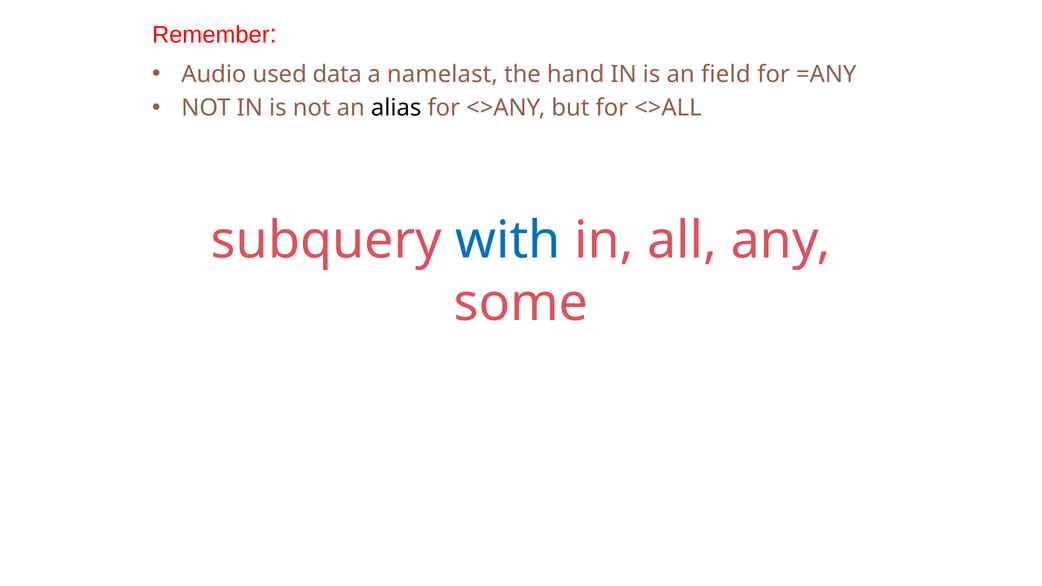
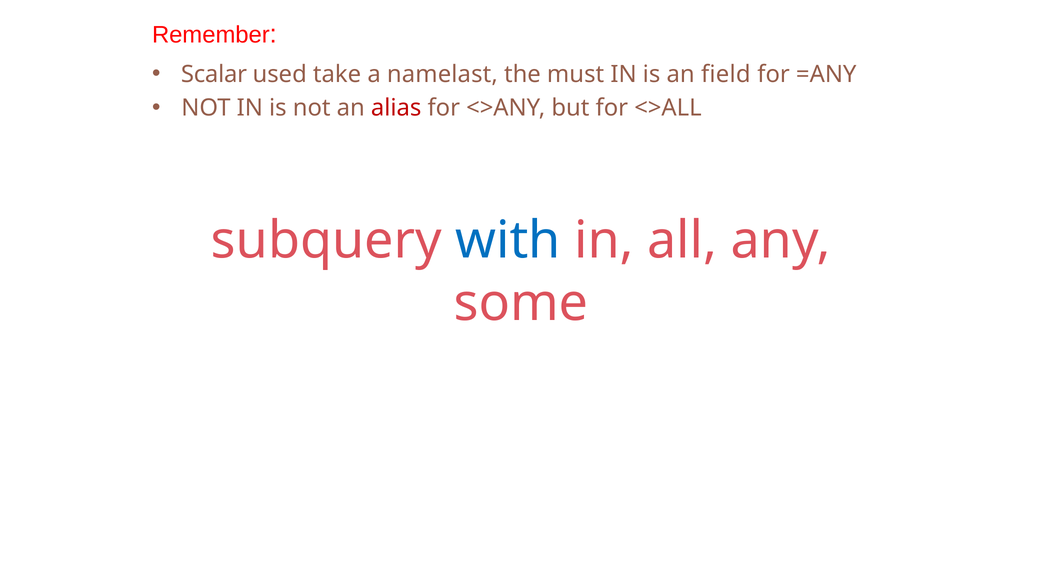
Audio: Audio -> Scalar (214, 74)
data: data -> take (337, 74)
hand: hand -> must (576, 74)
alias colour: black -> red (396, 108)
